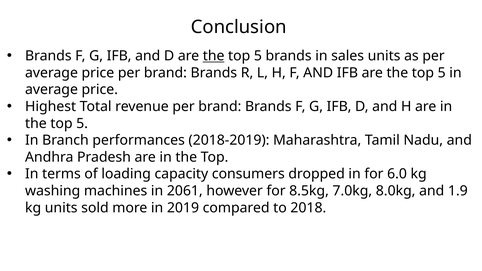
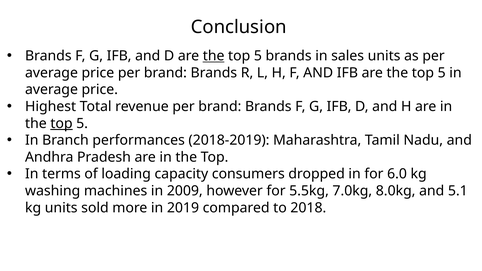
top underline: none -> present (61, 123)
2061: 2061 -> 2009 (185, 191)
8.5kg: 8.5kg -> 5.5kg (309, 191)
1.9: 1.9 -> 5.1 (458, 191)
